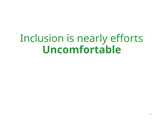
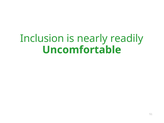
efforts: efforts -> readily (127, 38)
